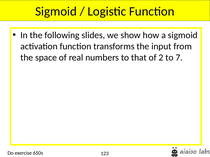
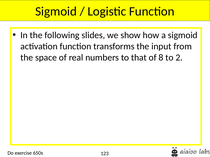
2: 2 -> 8 (161, 58)
7: 7 -> 2 (179, 58)
